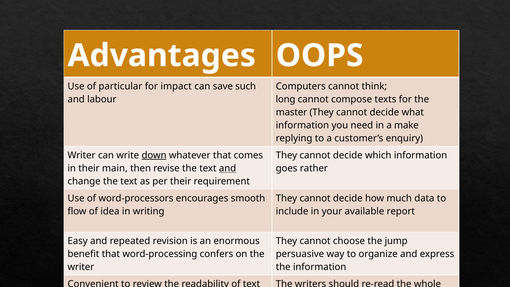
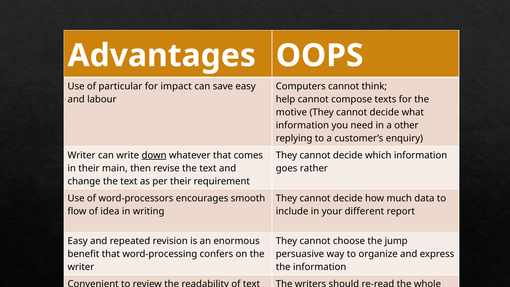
save such: such -> easy (246, 86)
long: long -> help (286, 99)
master: master -> motive (291, 112)
make: make -> other (406, 125)
and underline: present -> none (228, 168)
available: available -> different (364, 211)
